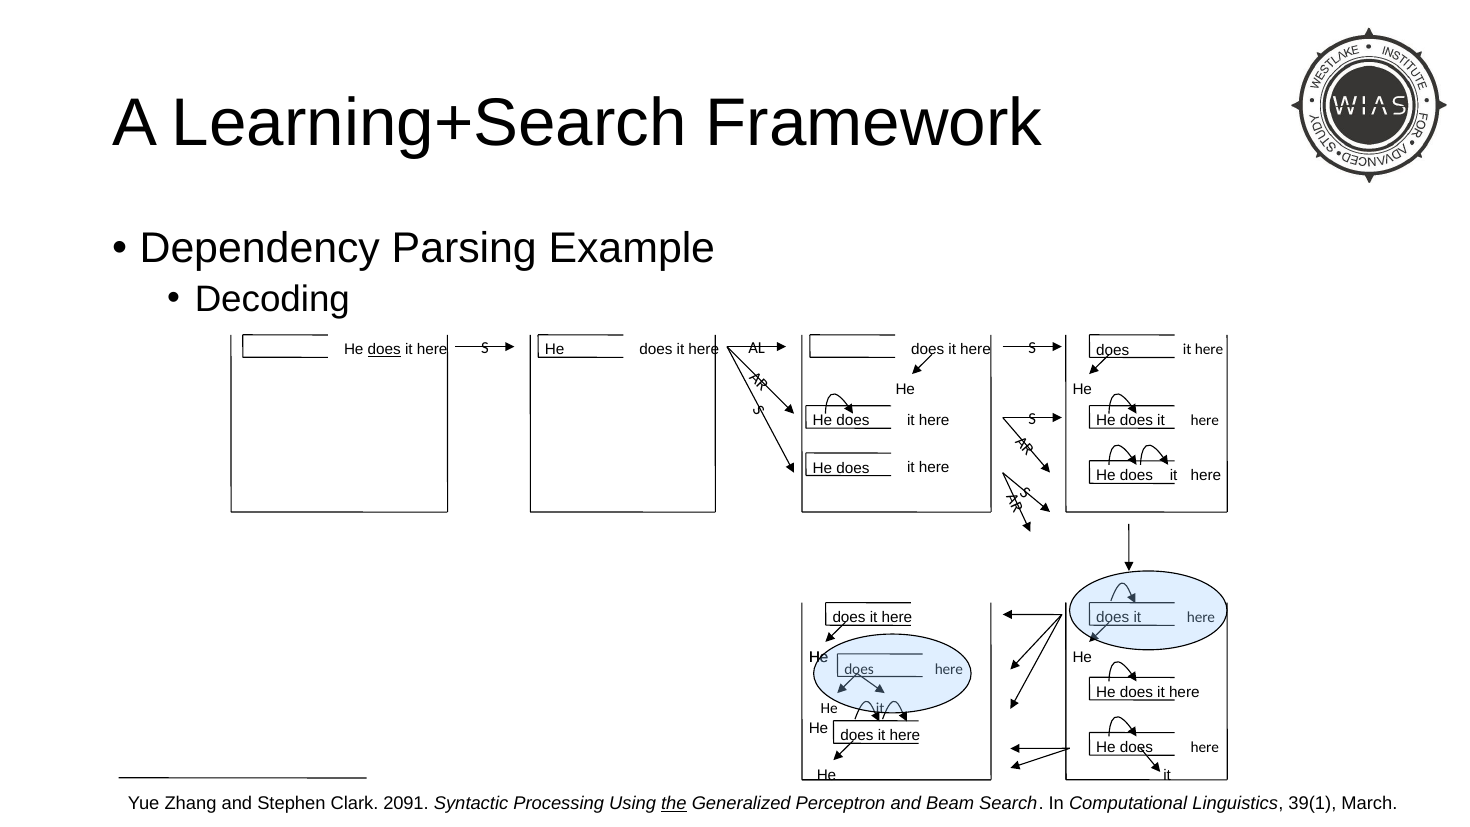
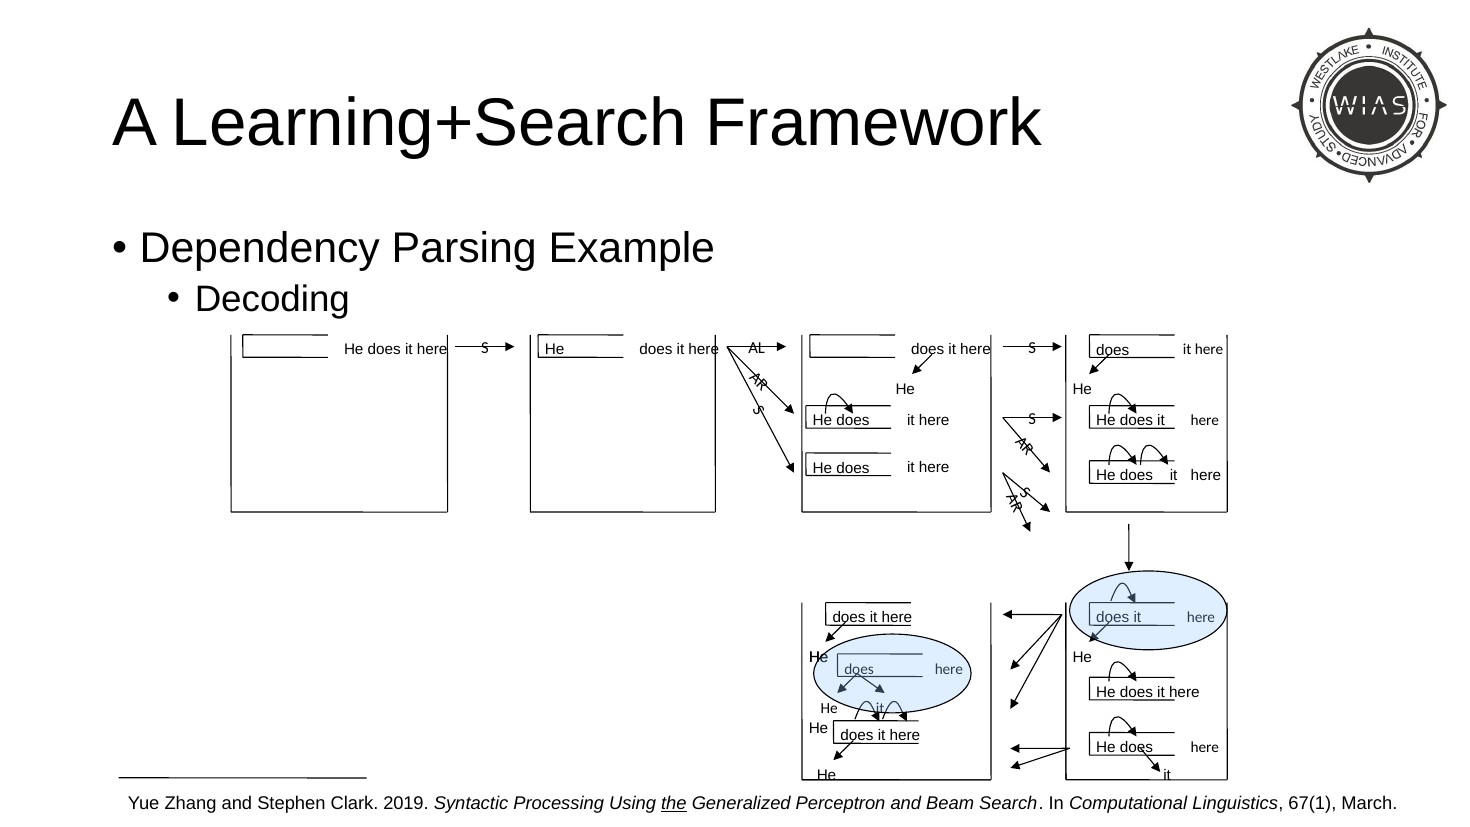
does underline: present -> none (384, 350)
2091: 2091 -> 2019 (406, 803)
39(1: 39(1 -> 67(1 (1312, 803)
